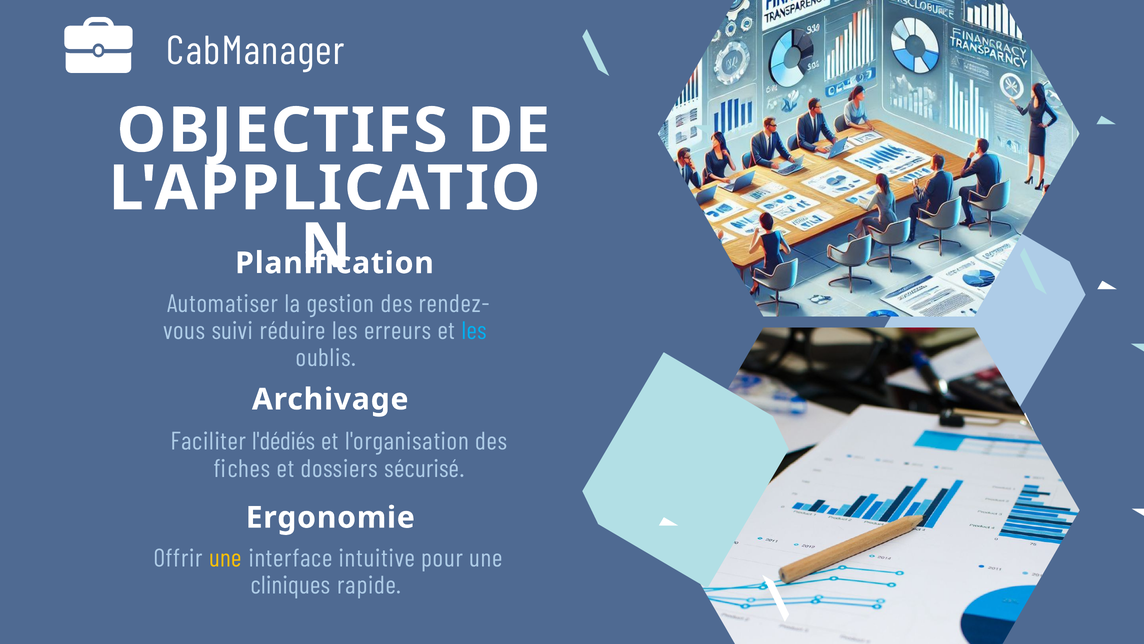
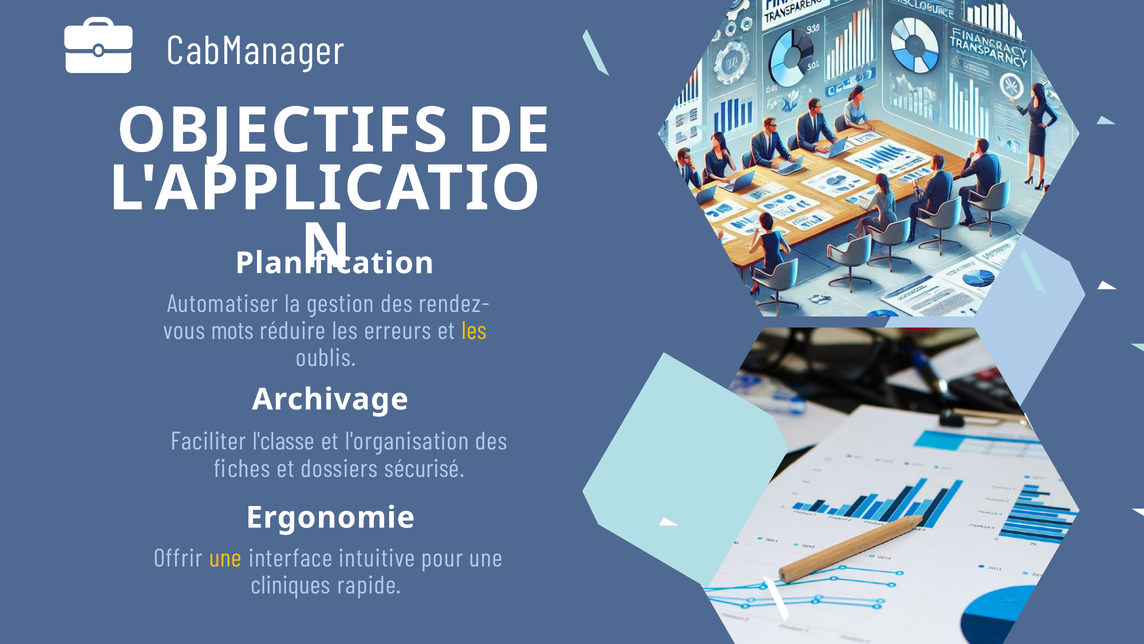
suivi: suivi -> mots (232, 331)
les colour: light blue -> yellow (474, 331)
l'dédiés: l'dédiés -> l'classe (284, 441)
